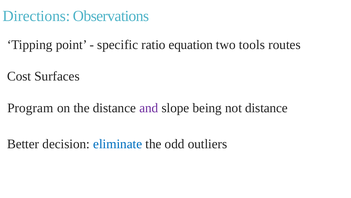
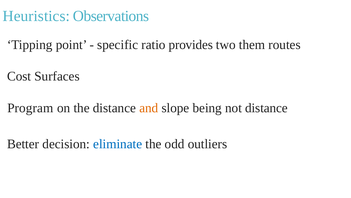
Directions: Directions -> Heuristics (36, 16)
equation: equation -> provides (191, 45)
tools: tools -> them (252, 45)
and colour: purple -> orange (149, 108)
